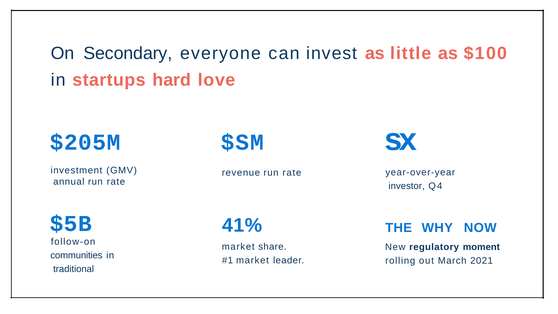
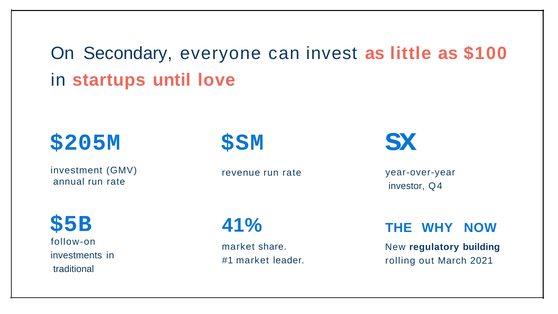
hard: hard -> until (172, 80)
moment: moment -> building (481, 247)
communities: communities -> investments (76, 255)
